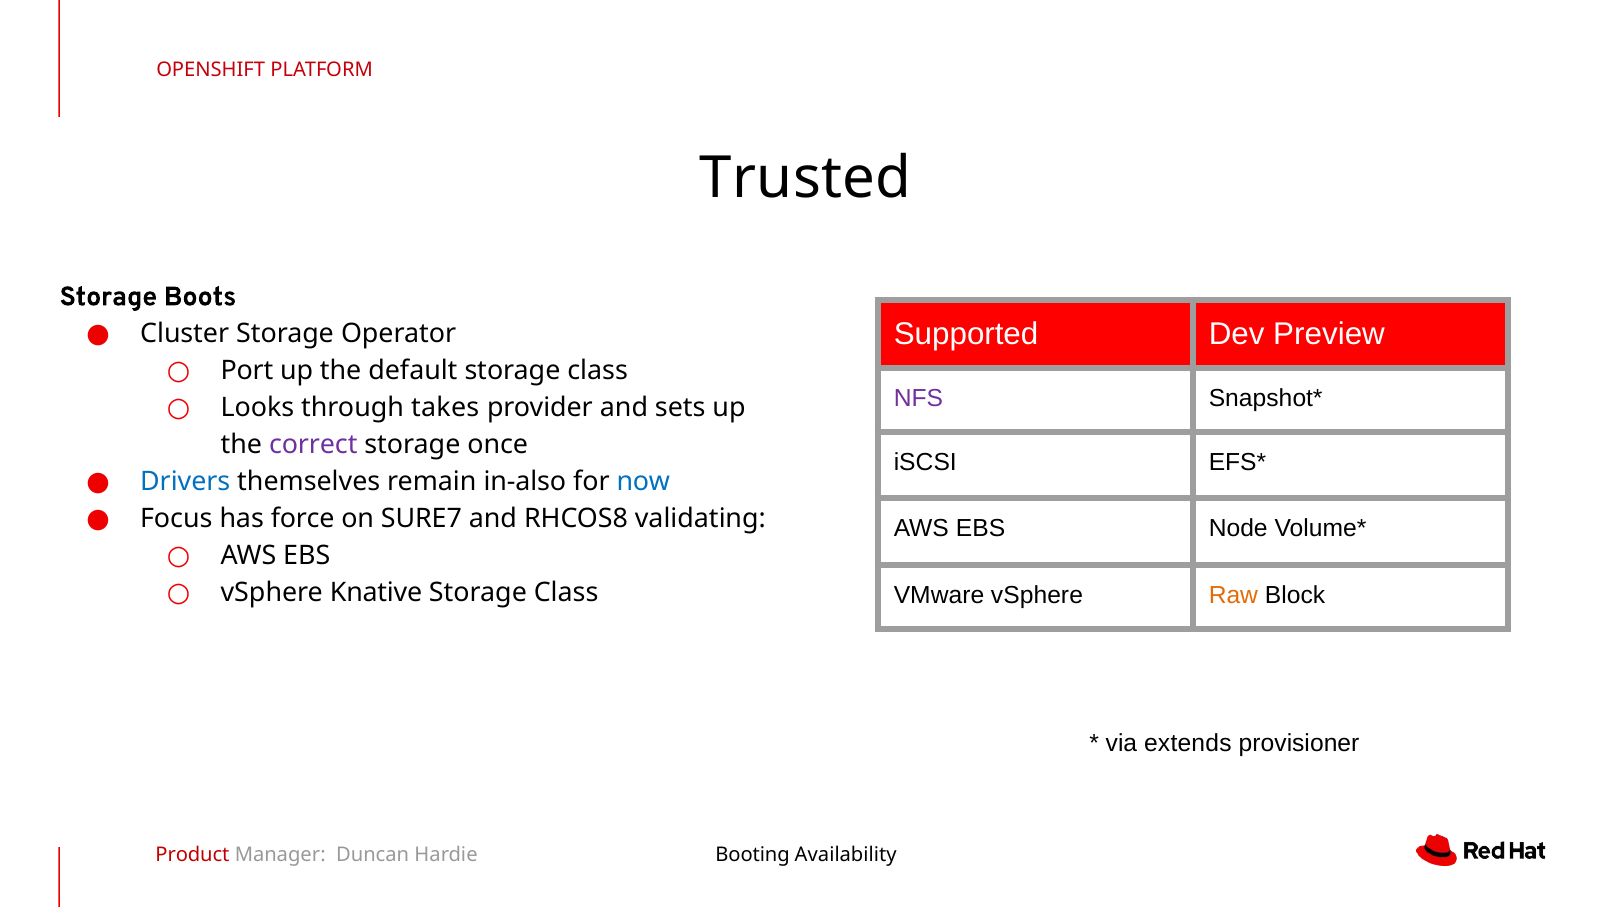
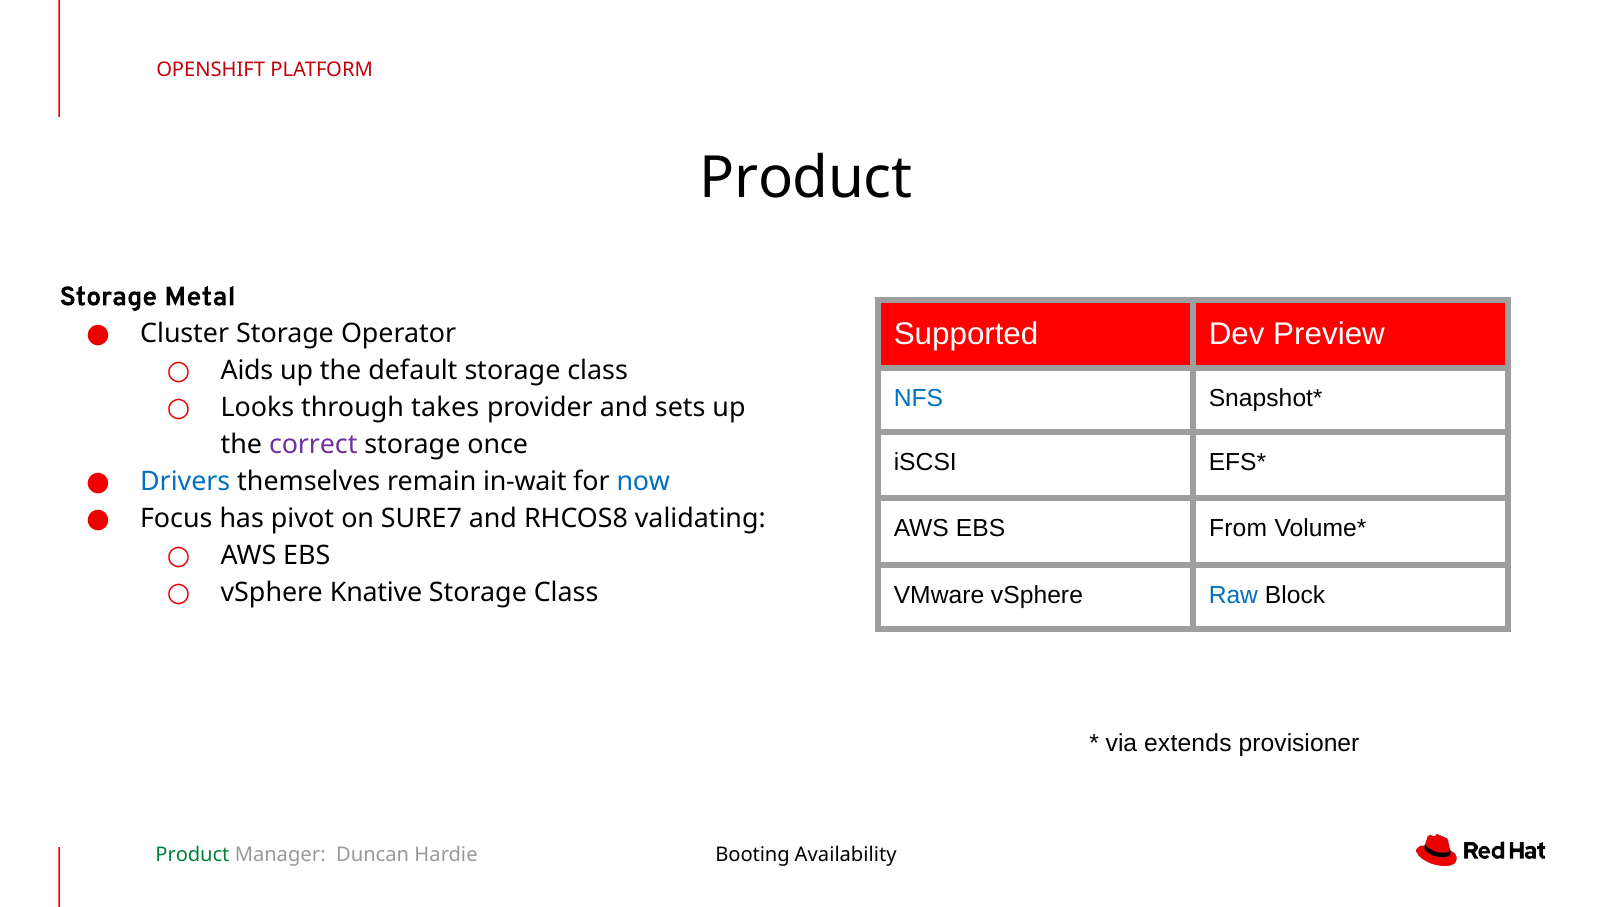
Trusted: Trusted -> Product (806, 178)
Boots: Boots -> Metal (200, 296)
Port: Port -> Aids (247, 371)
NFS colour: purple -> blue (918, 398)
in-also: in-also -> in-wait (525, 482)
force: force -> pivot (302, 519)
Node: Node -> From (1238, 529)
Raw colour: orange -> blue (1233, 595)
Product colour: red -> green (192, 855)
